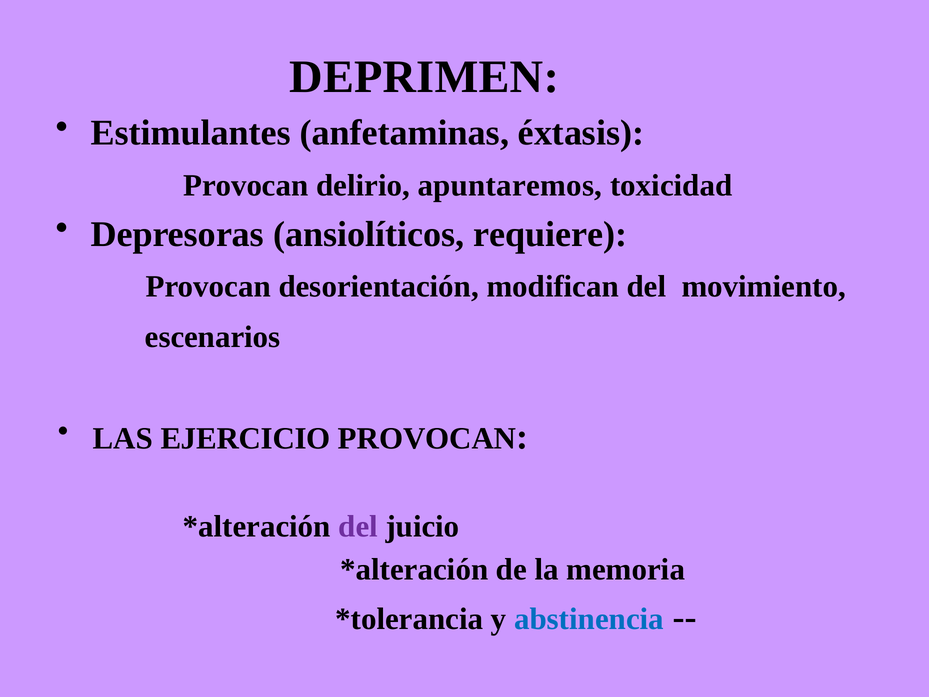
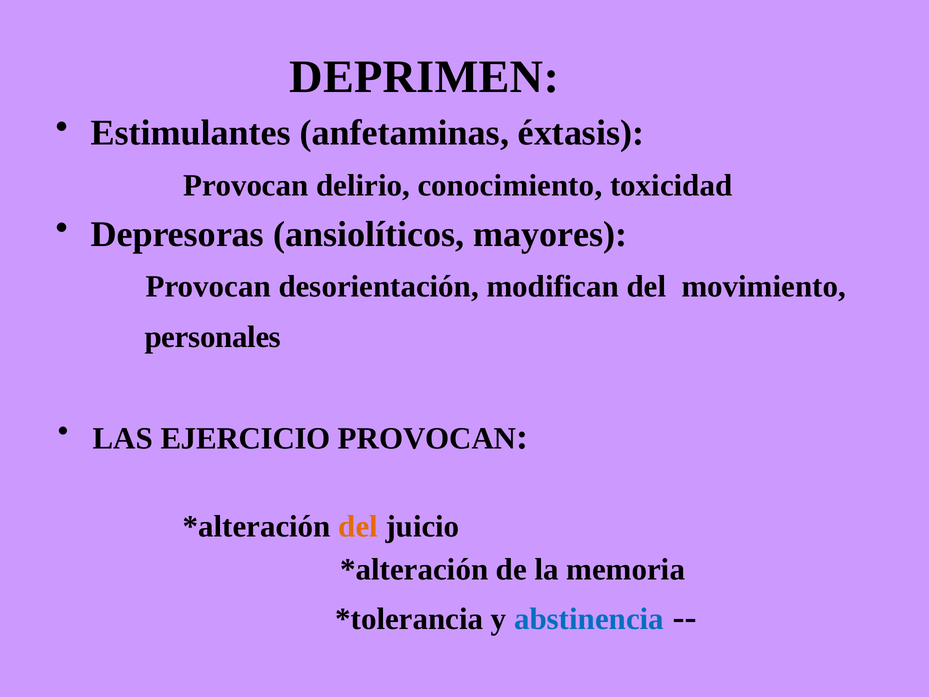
apuntaremos: apuntaremos -> conocimiento (510, 185)
requiere: requiere -> mayores (550, 234)
escenarios: escenarios -> personales (213, 337)
del colour: purple -> orange (358, 526)
